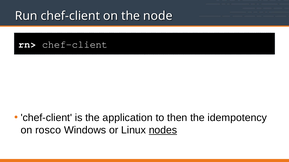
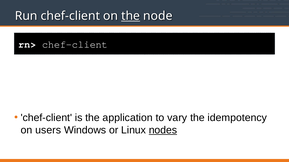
the underline: none -> present (131, 16)
then: then -> vary (177, 118)
rosco: rosco -> users (48, 130)
